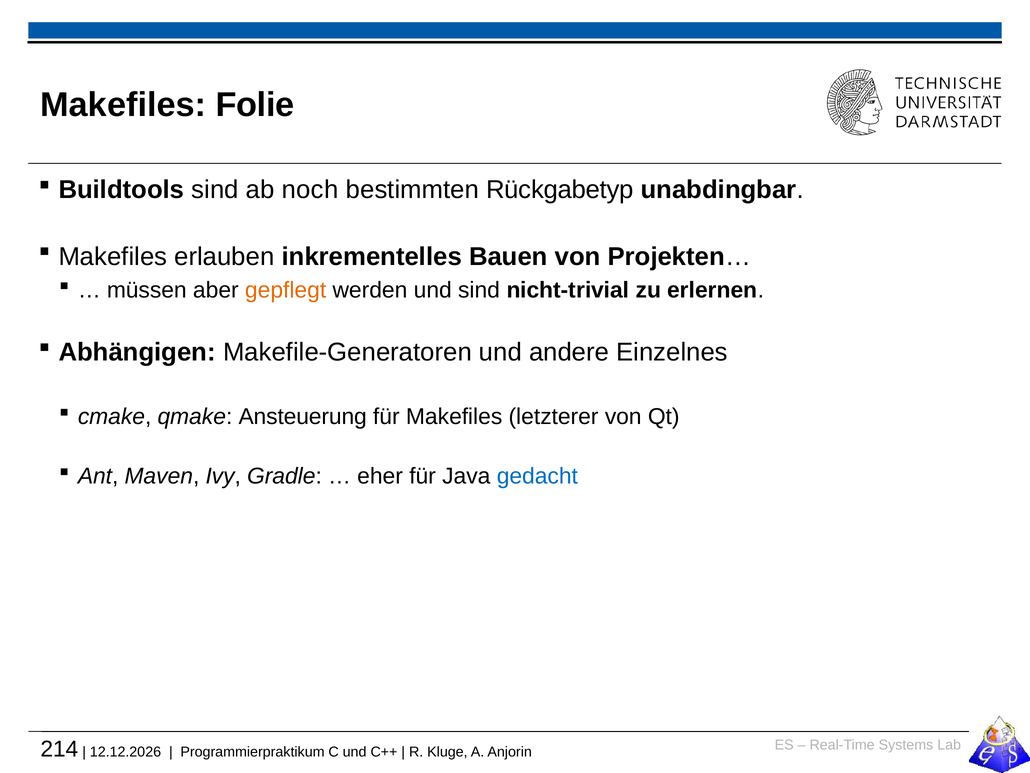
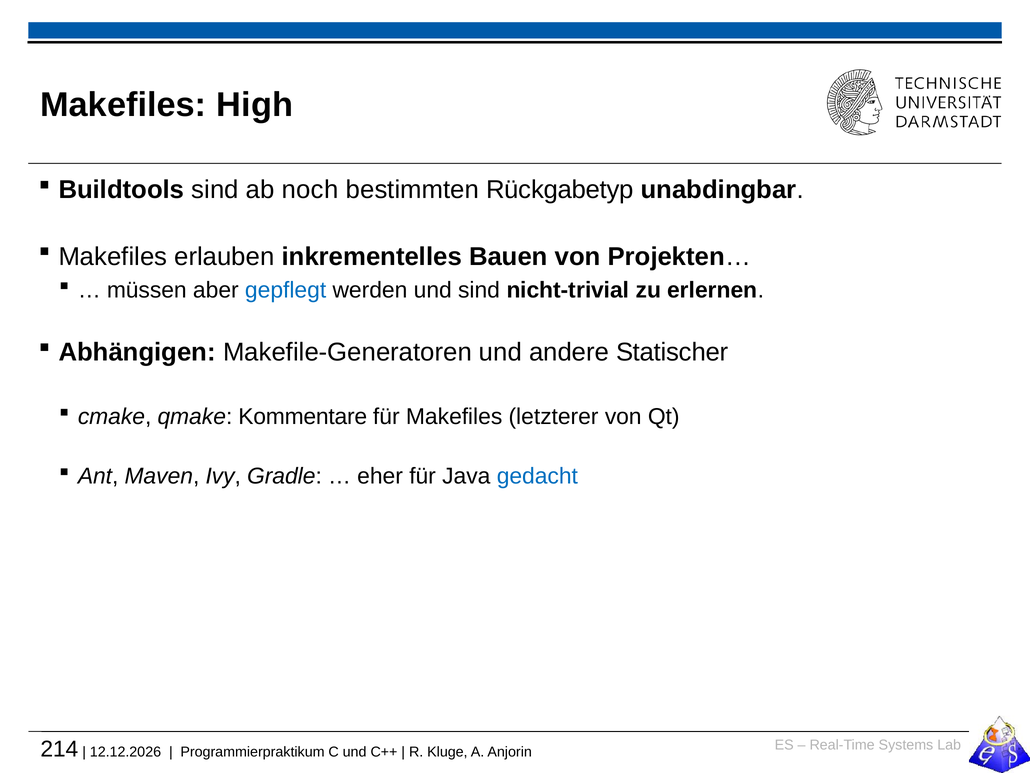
Folie: Folie -> High (255, 105)
gepflegt colour: orange -> blue (286, 290)
Einzelnes: Einzelnes -> Statischer (672, 352)
Ansteuerung: Ansteuerung -> Kommentare (303, 417)
